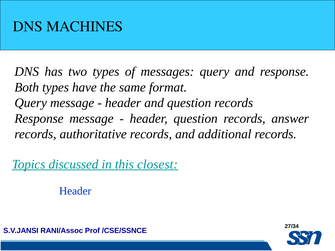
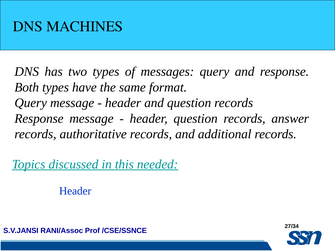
closest: closest -> needed (158, 164)
